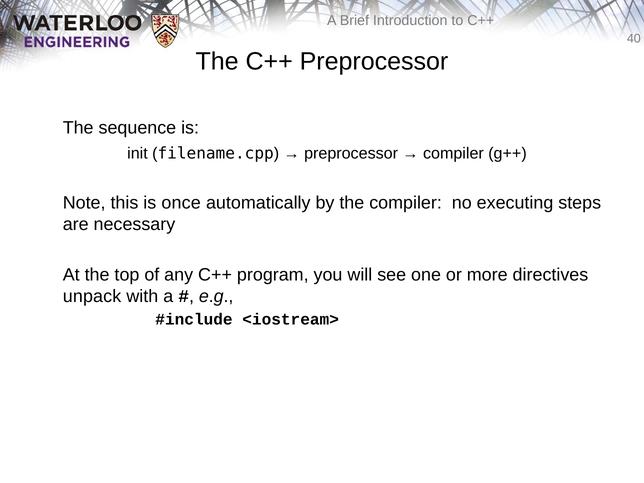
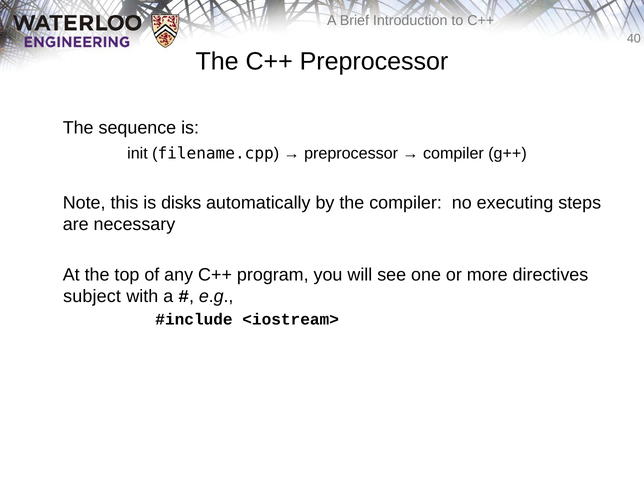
once: once -> disks (181, 203)
unpack: unpack -> subject (92, 296)
